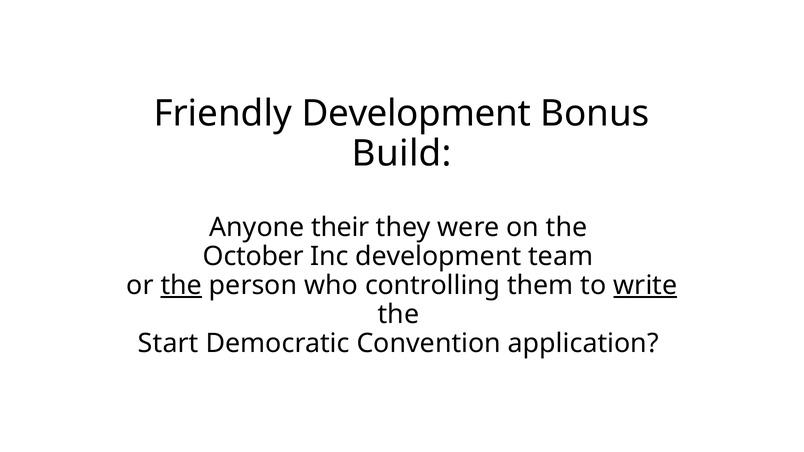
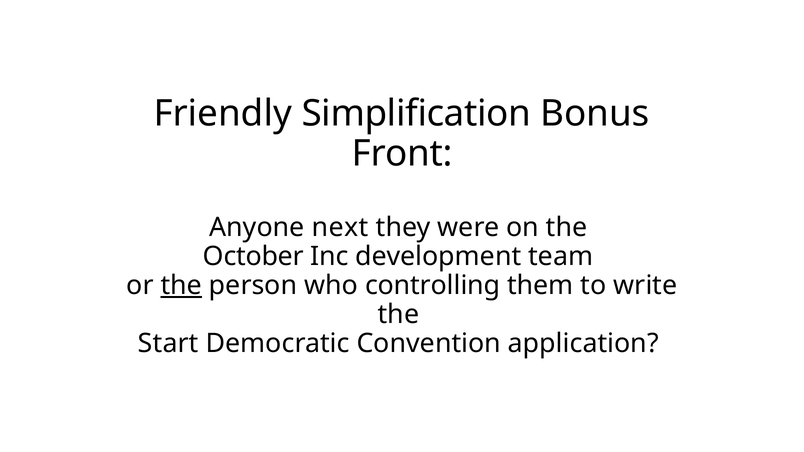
Friendly Development: Development -> Simplification (416, 114)
Build: Build -> Front (402, 153)
their: their -> next (340, 228)
write underline: present -> none (645, 286)
